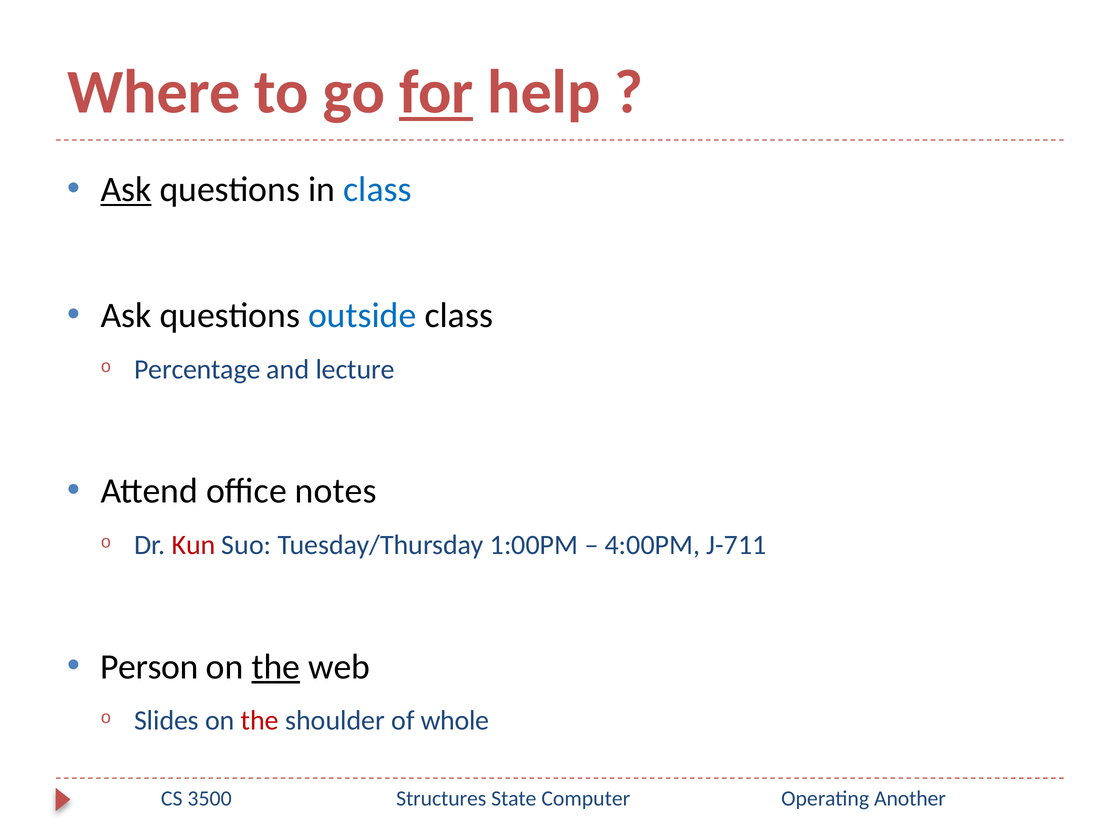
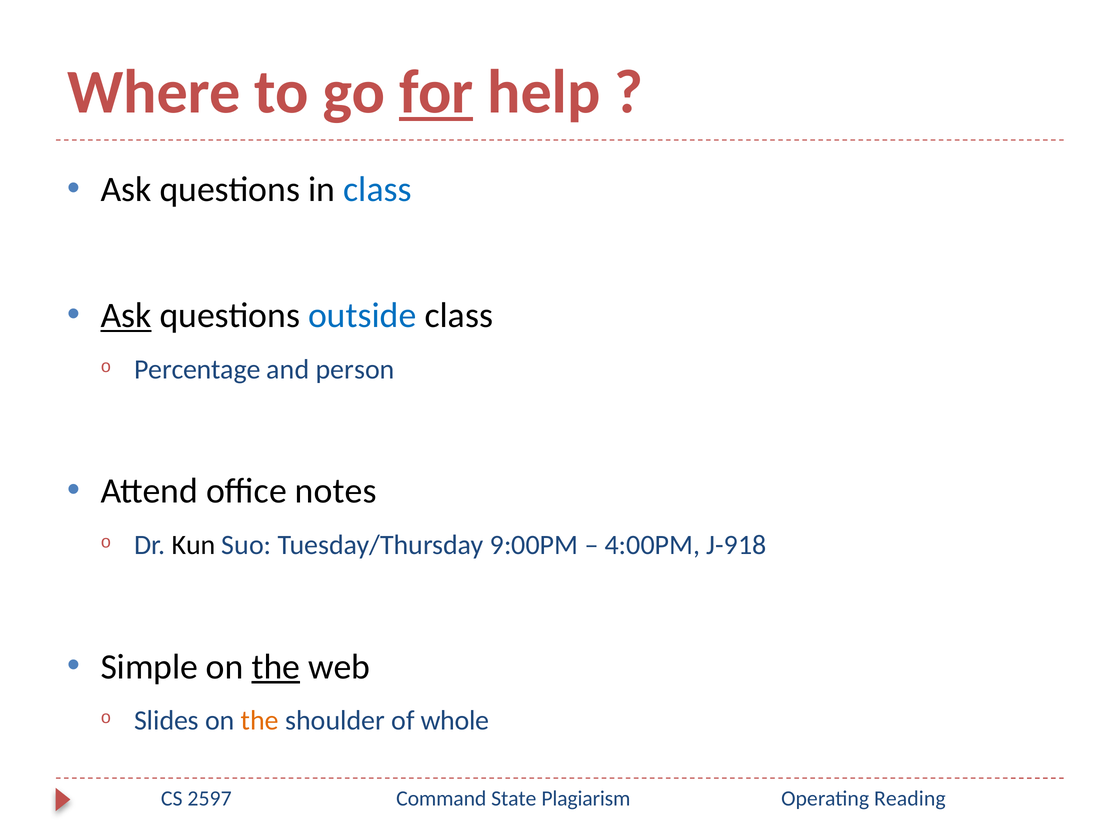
Ask underline: present -> none (126, 190)
Ask underline: none -> present (126, 315)
lecture: lecture -> person (355, 369)
Kun colour: red -> black (194, 545)
1:00PM: 1:00PM -> 9:00PM (534, 545)
J-711: J-711 -> J-918 (736, 545)
Person: Person -> Simple (149, 667)
the colour: red -> orange (260, 721)
3500: 3500 -> 2597 (210, 799)
Structures: Structures -> Command (441, 799)
Computer: Computer -> Plagiarism (586, 799)
Another: Another -> Reading (910, 799)
